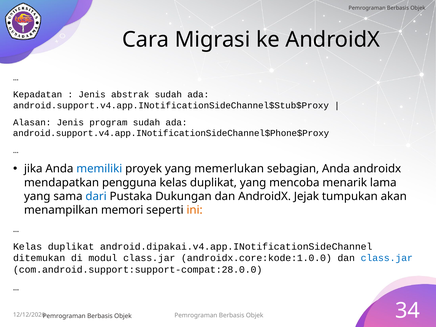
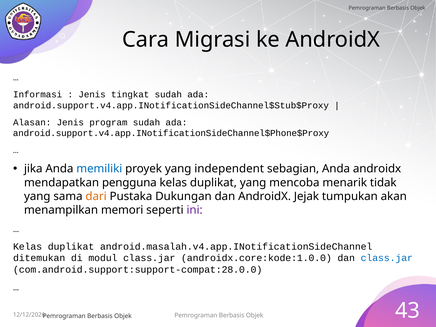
Kepadatan: Kepadatan -> Informasi (38, 94)
abstrak: abstrak -> tingkat (130, 94)
memerlukan: memerlukan -> independent (229, 169)
lama: lama -> tidak (383, 183)
dari colour: blue -> orange (96, 196)
ini colour: orange -> purple (195, 210)
android.dipakai.v4.app.INotificationSideChannel: android.dipakai.v4.app.INotificationSideChannel -> android.masalah.v4.app.INotificationSideChannel (236, 247)
34: 34 -> 43 (408, 311)
